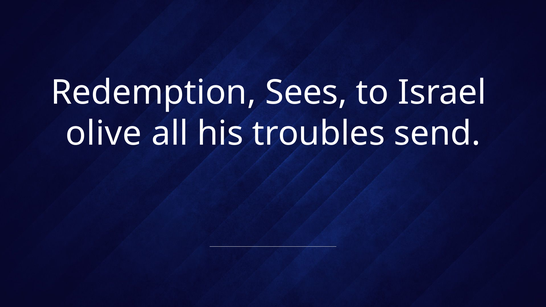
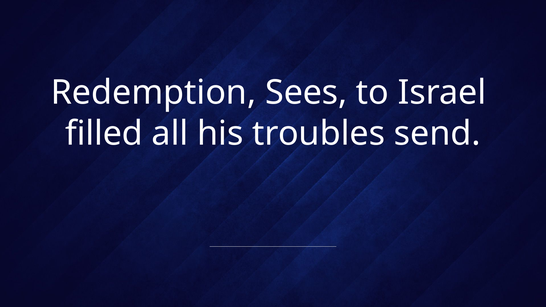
olive: olive -> filled (104, 134)
